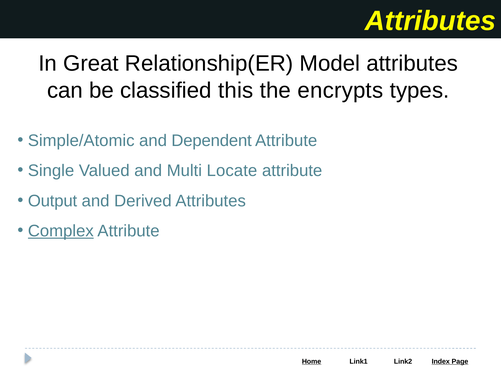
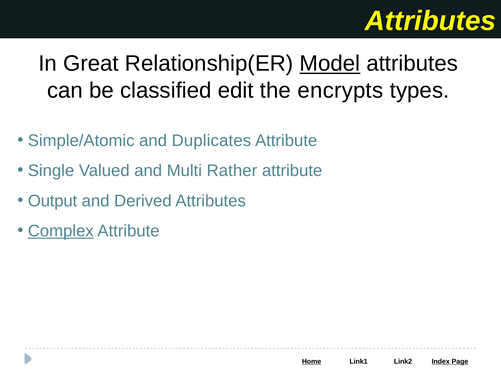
Model underline: none -> present (330, 64)
this: this -> edit (236, 90)
Dependent: Dependent -> Duplicates (211, 141)
Locate: Locate -> Rather (232, 171)
